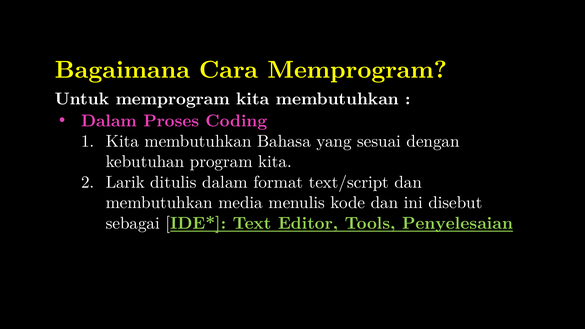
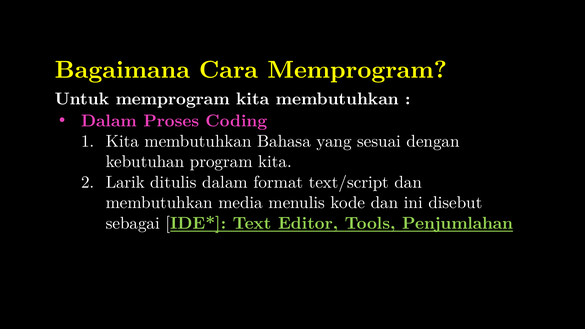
Penyelesaian: Penyelesaian -> Penjumlahan (458, 223)
